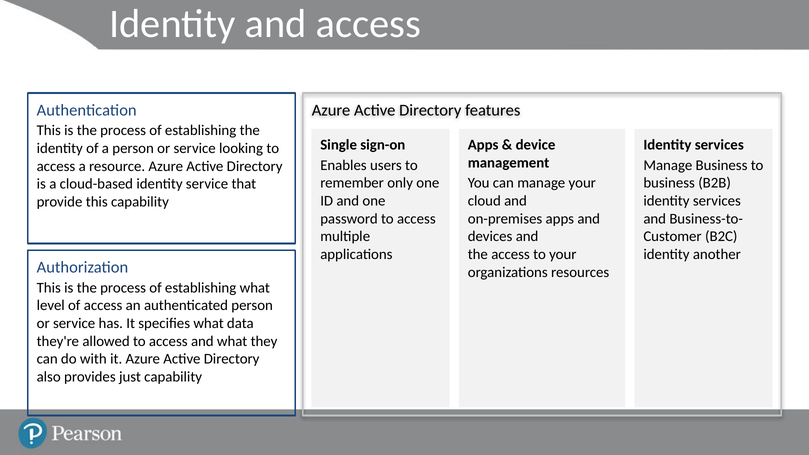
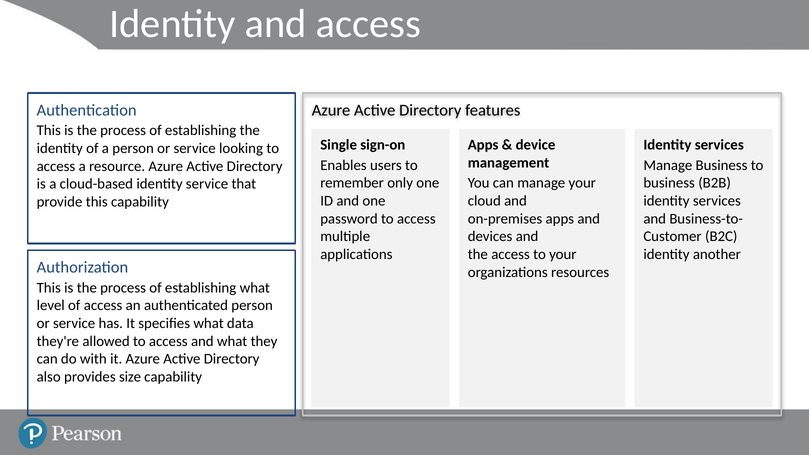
just: just -> size (130, 377)
